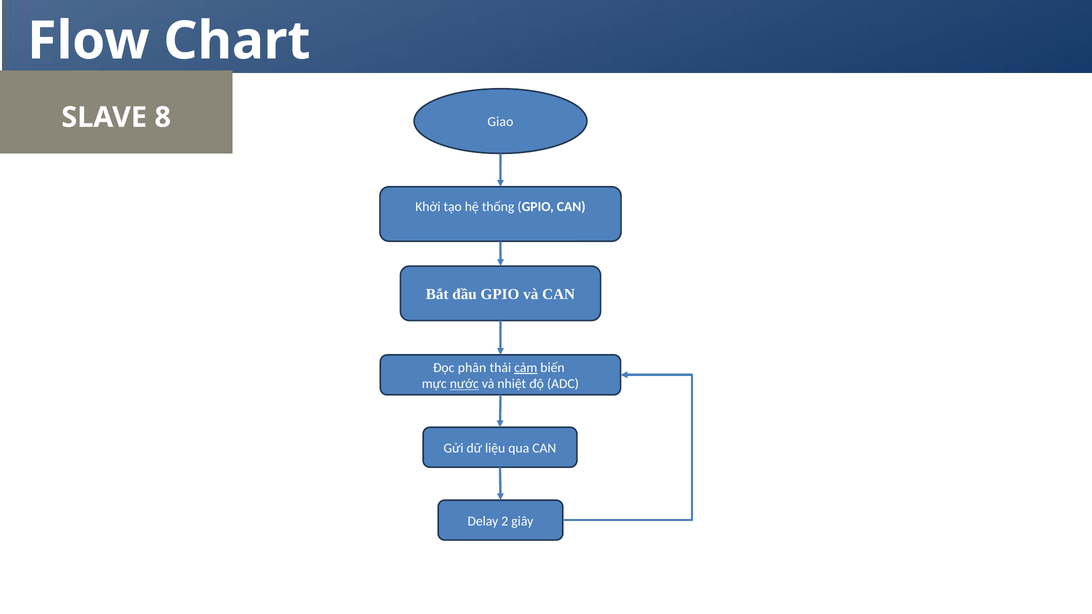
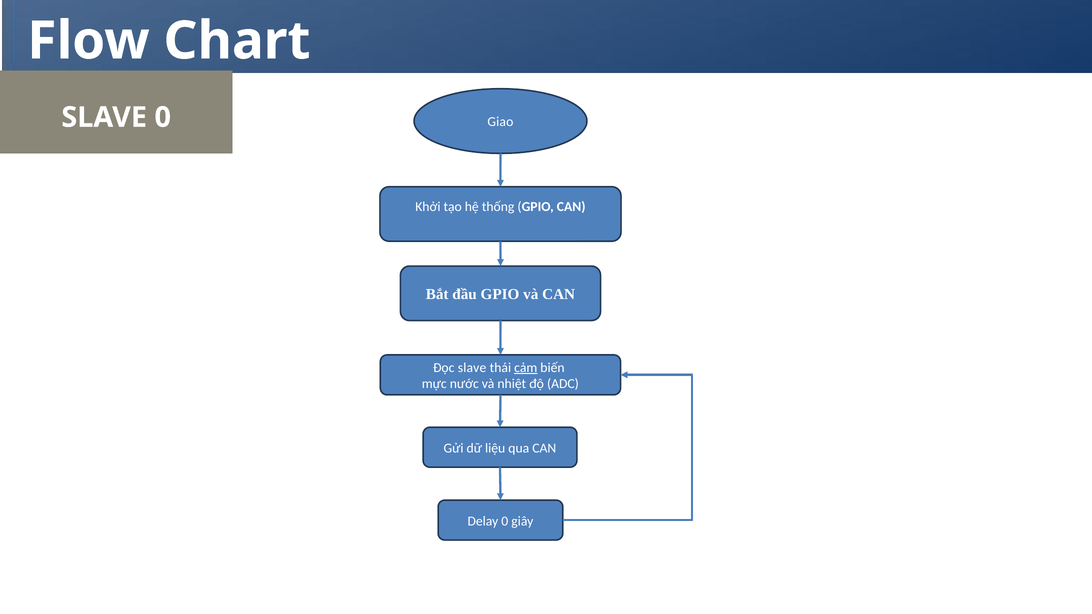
SLAVE 8: 8 -> 0 (163, 117)
Đọc phân: phân -> slave (472, 368)
nước underline: present -> none (464, 384)
Delay 2: 2 -> 0 (505, 521)
